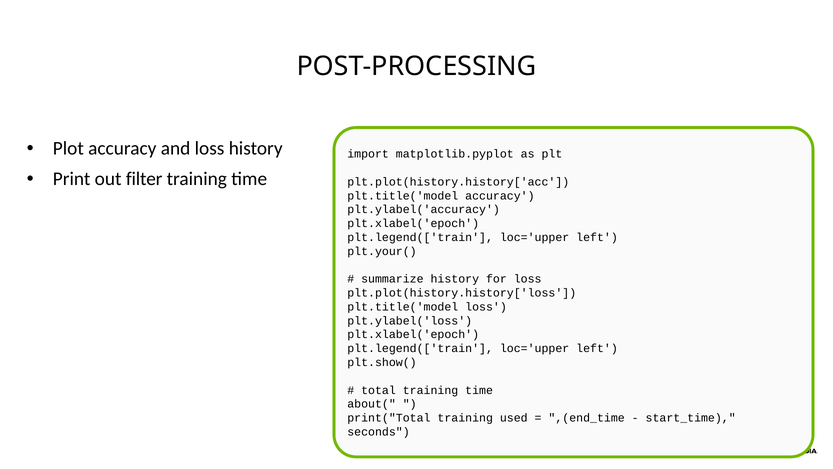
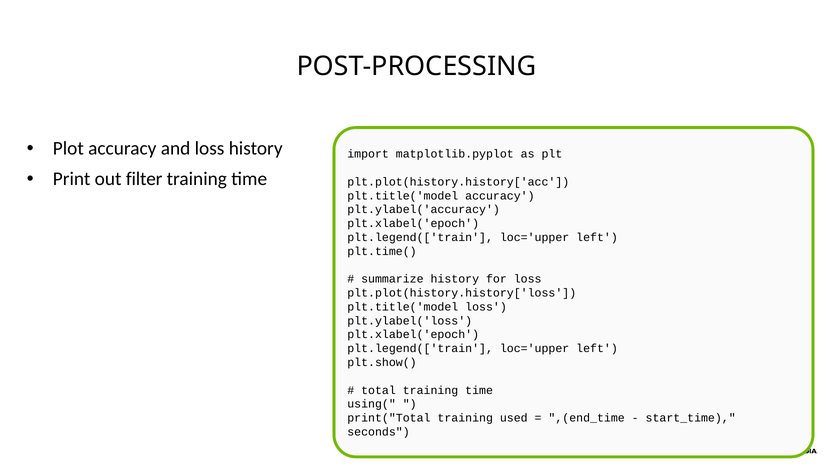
plt.your(: plt.your( -> plt.time( (382, 251)
about(: about( -> using( (372, 404)
